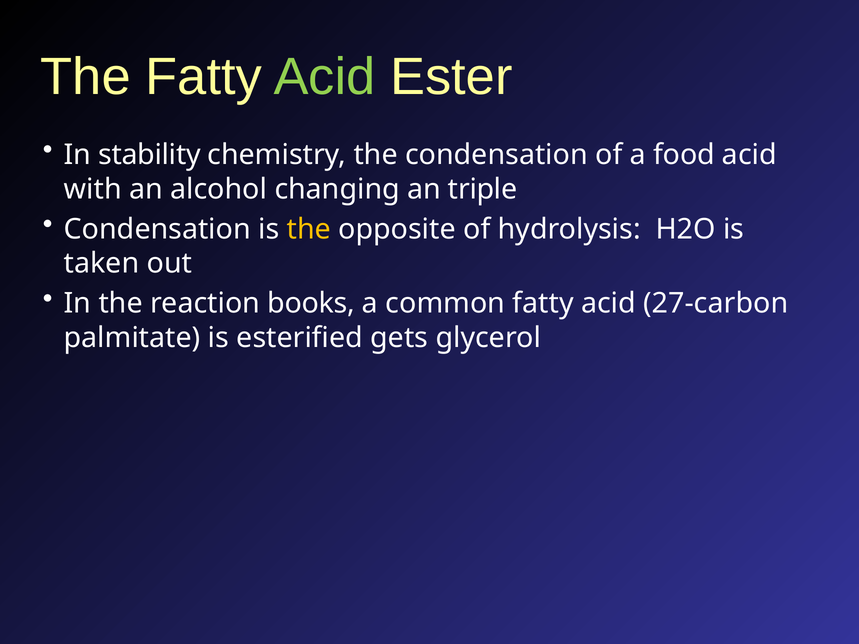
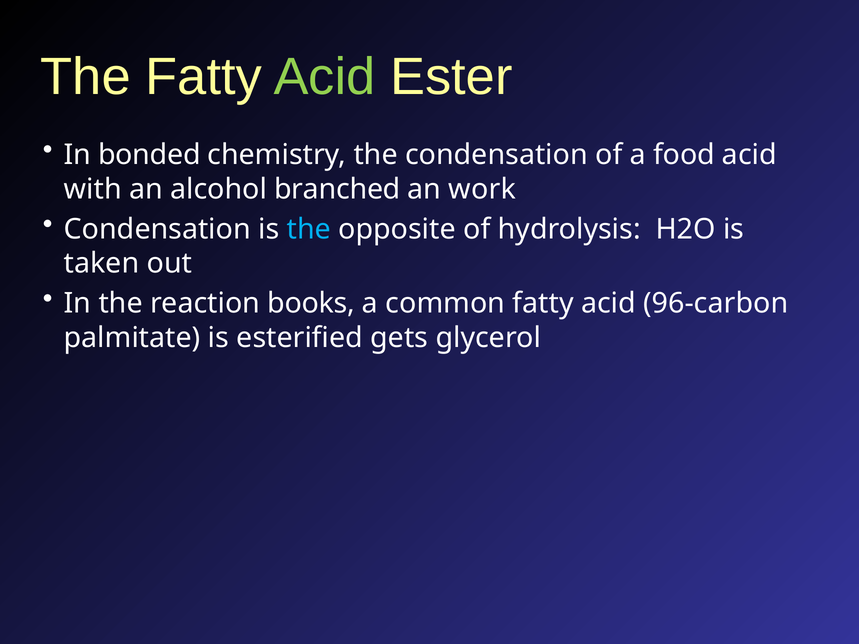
stability: stability -> bonded (149, 155)
changing: changing -> branched (337, 189)
triple: triple -> work (482, 189)
the colour: yellow -> light blue (309, 229)
27-carbon: 27-carbon -> 96-carbon (716, 304)
